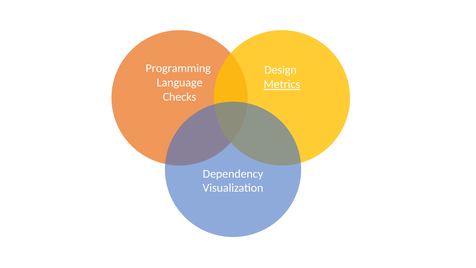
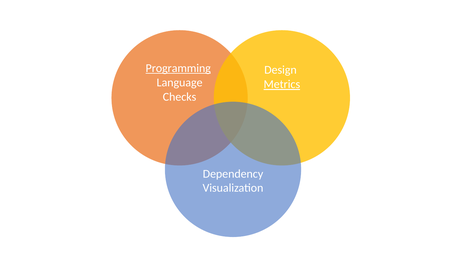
Programming underline: none -> present (178, 68)
